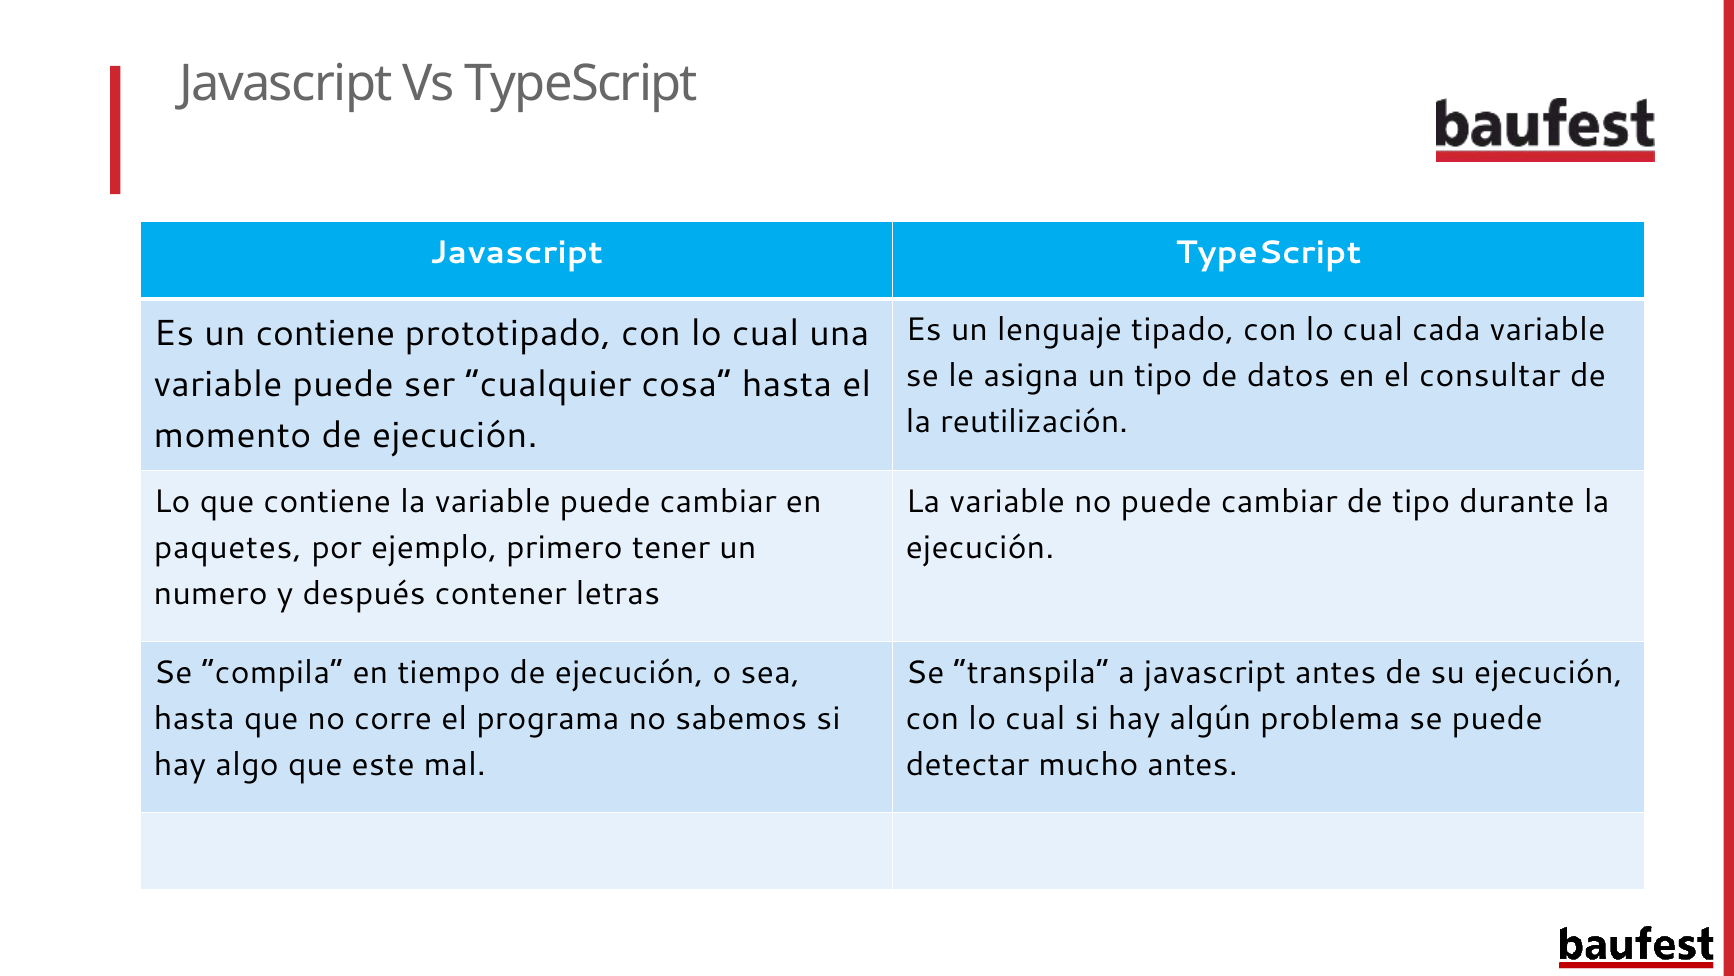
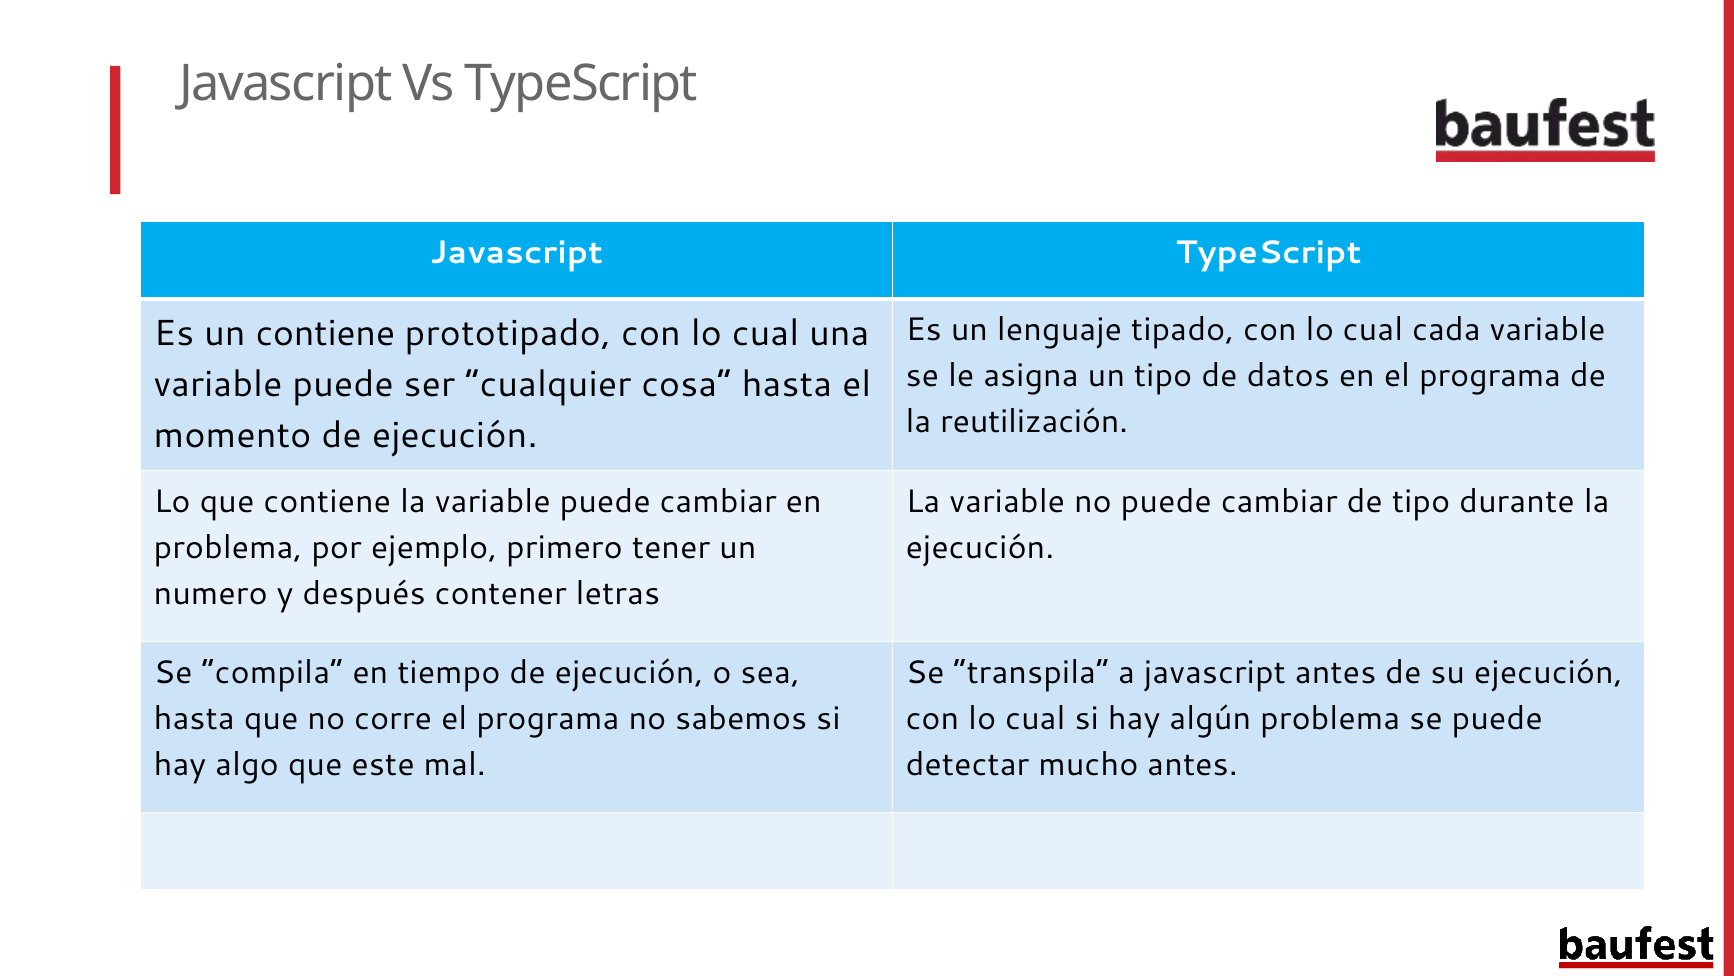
en el consultar: consultar -> programa (1490, 376)
paquetes: paquetes -> problema (228, 548)
